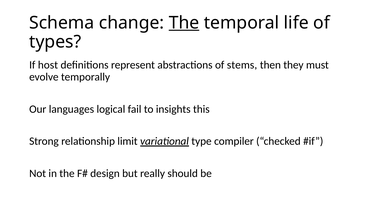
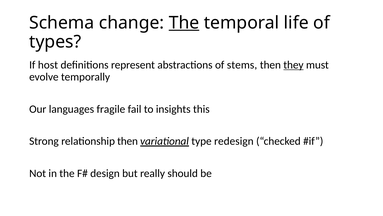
they underline: none -> present (293, 65)
logical: logical -> fragile (111, 109)
relationship limit: limit -> then (128, 141)
compiler: compiler -> redesign (234, 141)
